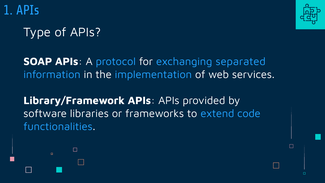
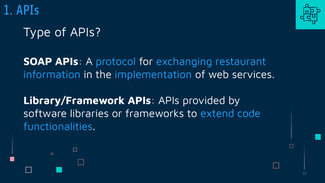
separated: separated -> restaurant (241, 61)
